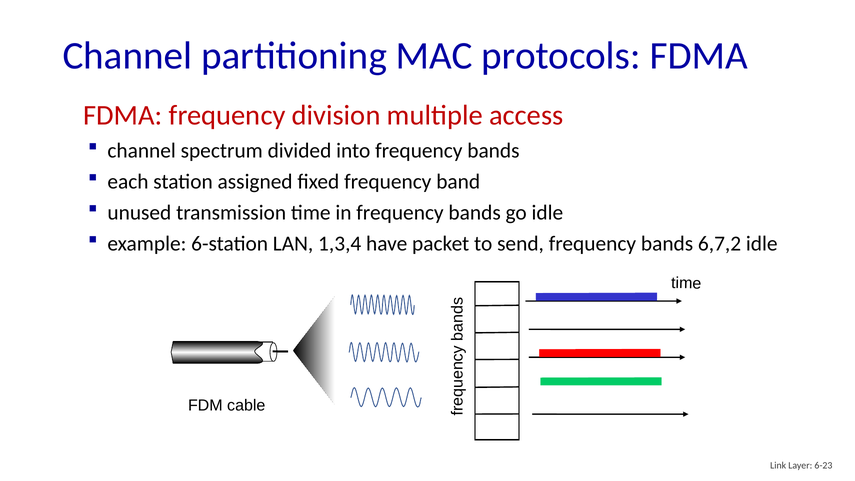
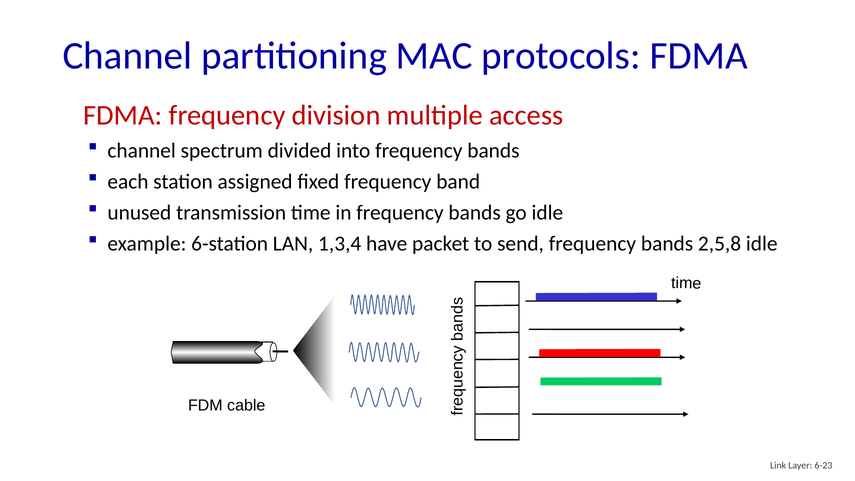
6,7,2: 6,7,2 -> 2,5,8 (720, 243)
